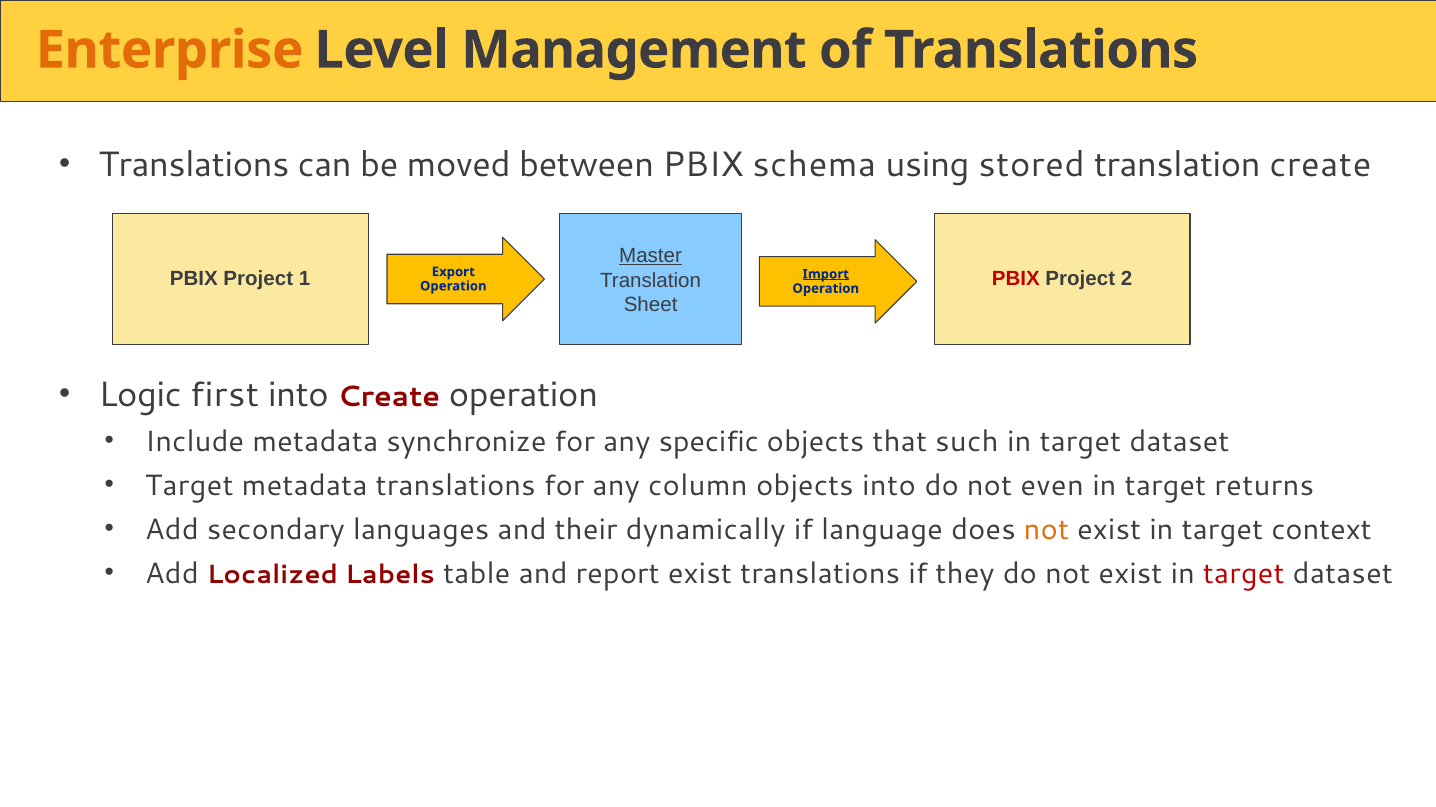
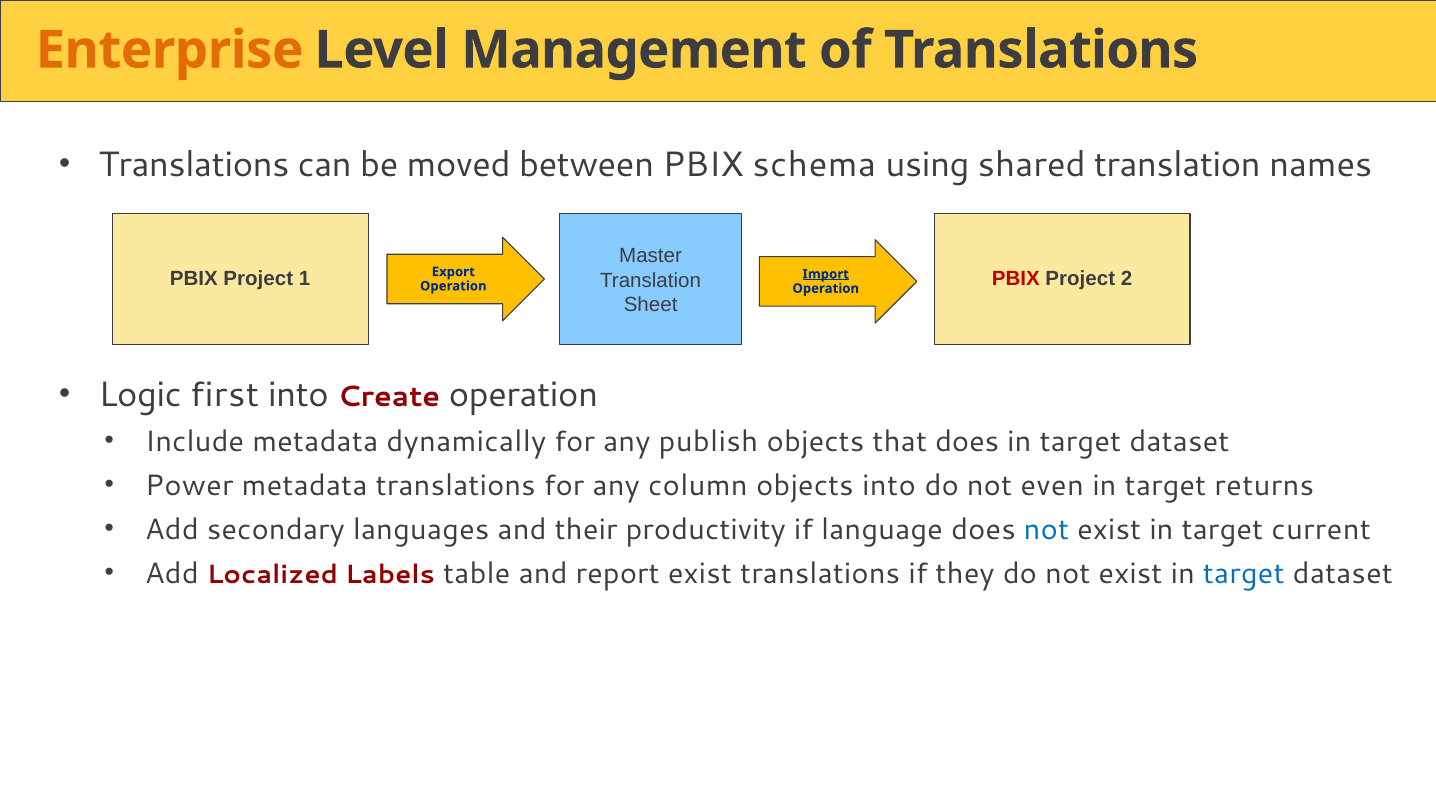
stored: stored -> shared (1032, 165)
translation create: create -> names (1321, 165)
Master underline: present -> none (651, 256)
synchronize: synchronize -> dynamically (466, 442)
specific: specific -> publish (708, 442)
that such: such -> does (967, 442)
Target: Target -> Power (189, 486)
dynamically: dynamically -> productivity (706, 530)
not colour: orange -> blue (1046, 530)
context: context -> current (1321, 530)
target colour: red -> blue (1244, 574)
